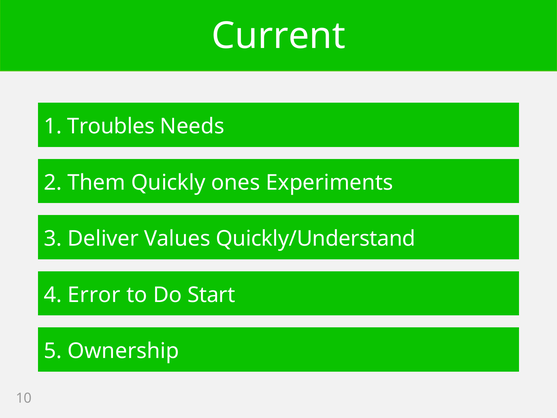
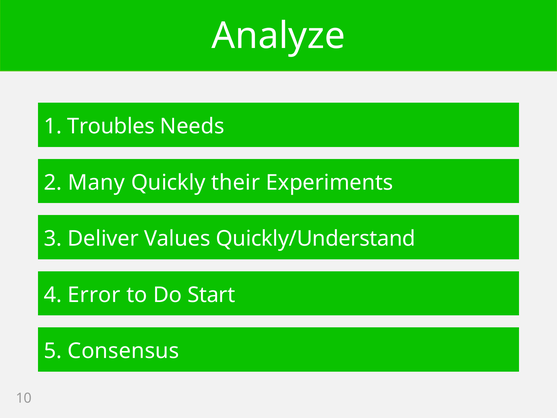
Current: Current -> Analyze (279, 36)
Them: Them -> Many (96, 182)
ones: ones -> their (236, 182)
Ownership: Ownership -> Consensus (123, 351)
